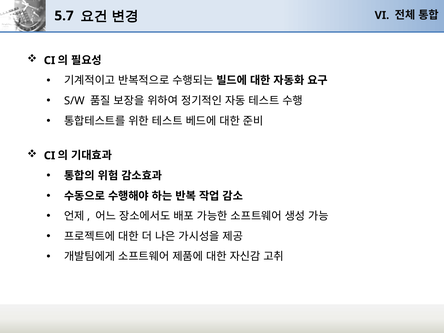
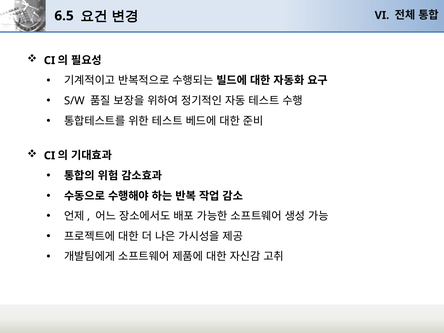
5.7: 5.7 -> 6.5 (64, 16)
